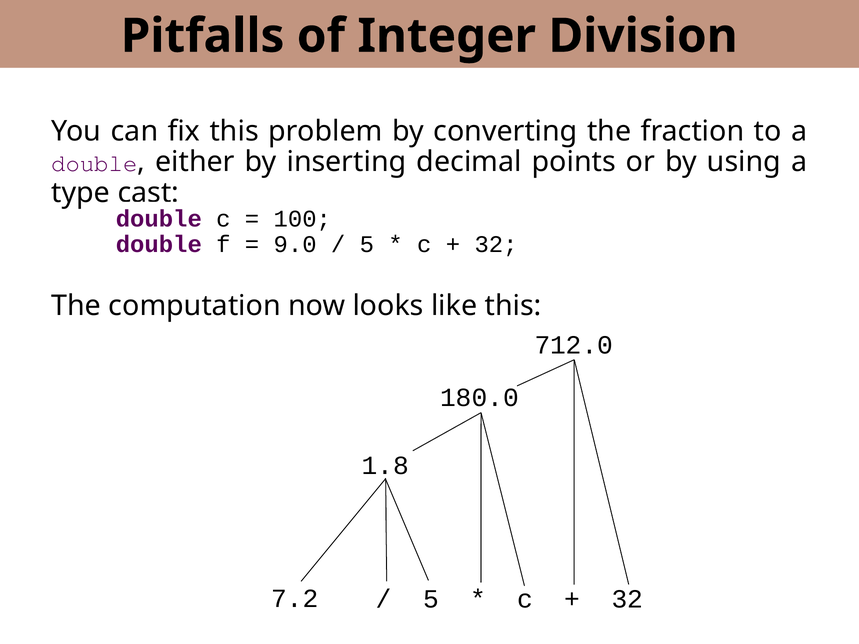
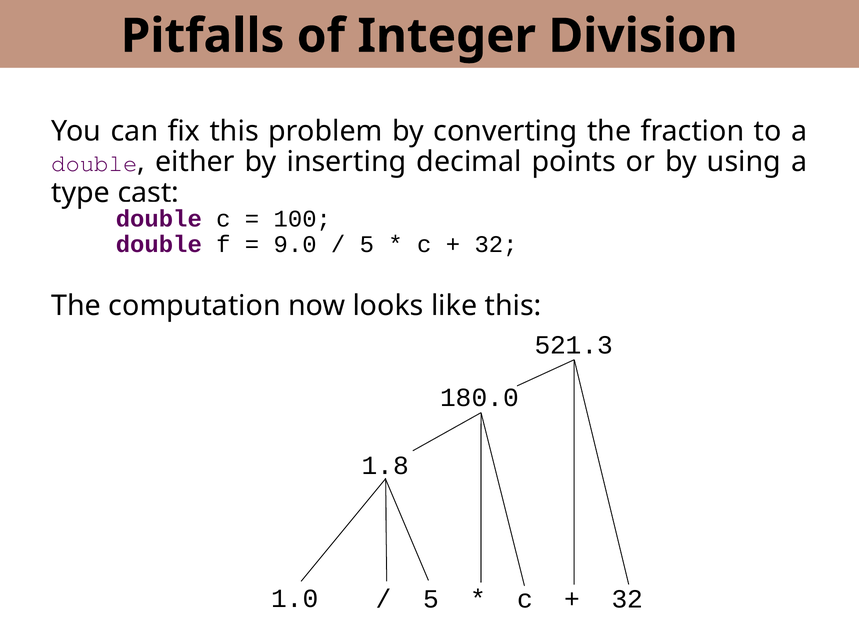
712.0: 712.0 -> 521.3 (574, 345)
7.2: 7.2 -> 1.0 (295, 599)
